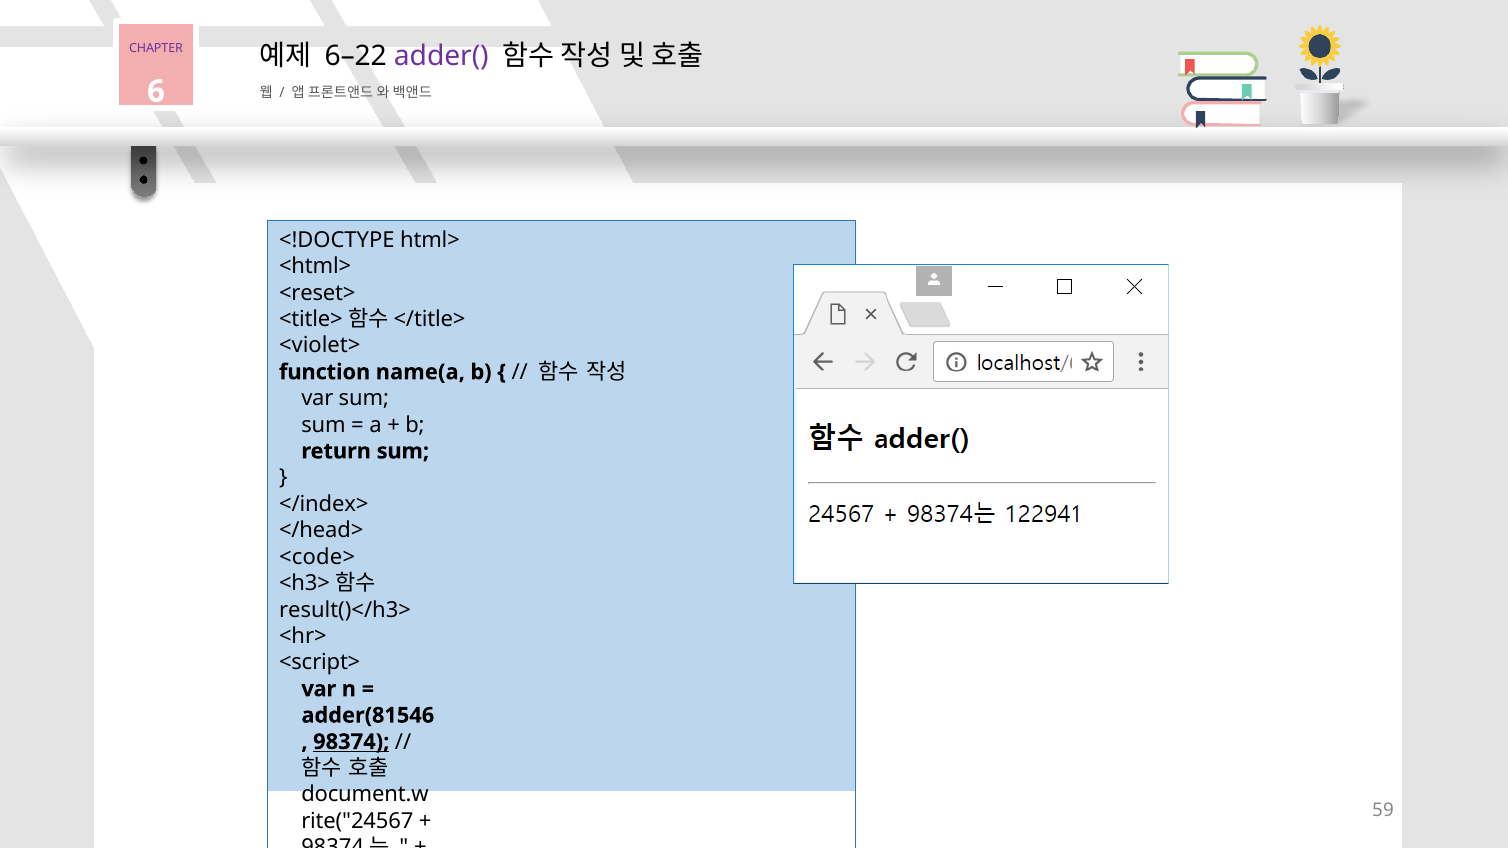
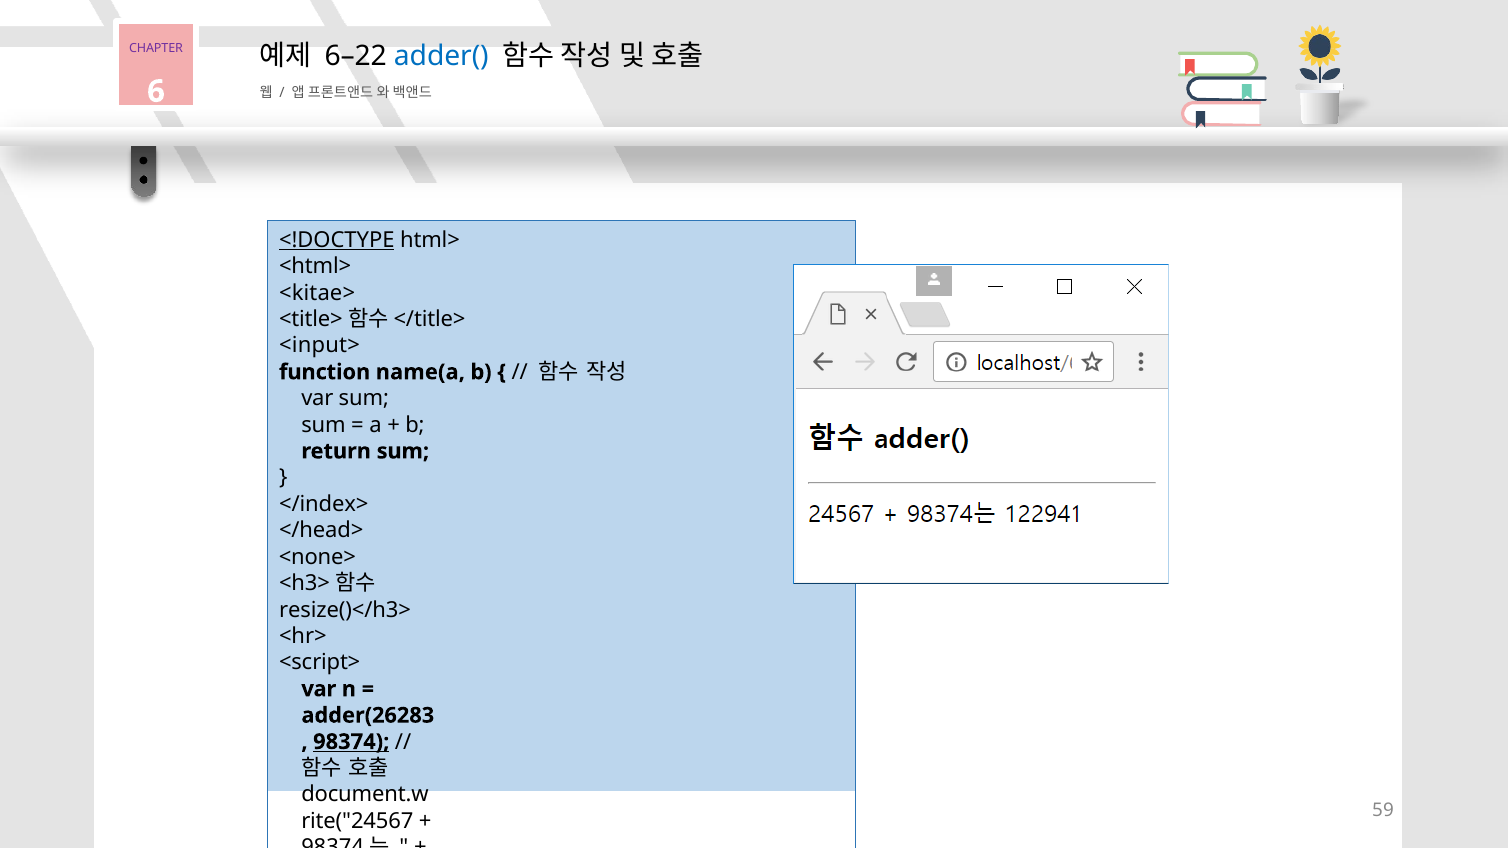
adder( colour: purple -> blue (441, 56)
<!DOCTYPE underline: none -> present (337, 240)
<reset>: <reset> -> <kitae> (317, 293)
<violet>: <violet> -> <input> (320, 346)
<code>: <code> -> <none> (317, 557)
result()</h3>: result()</h3> -> resize()</h3> (345, 610)
adder(81546: adder(81546 -> adder(26283 (368, 716)
